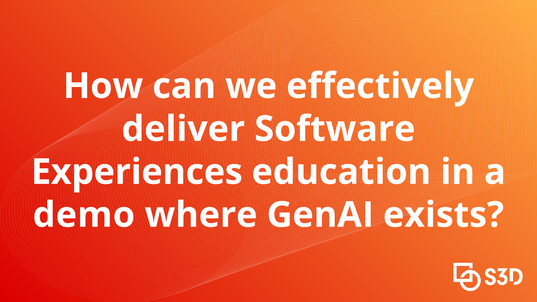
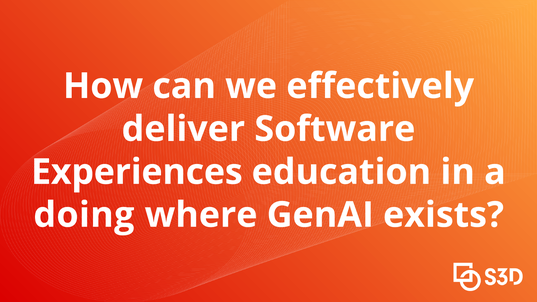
demo: demo -> doing (84, 215)
